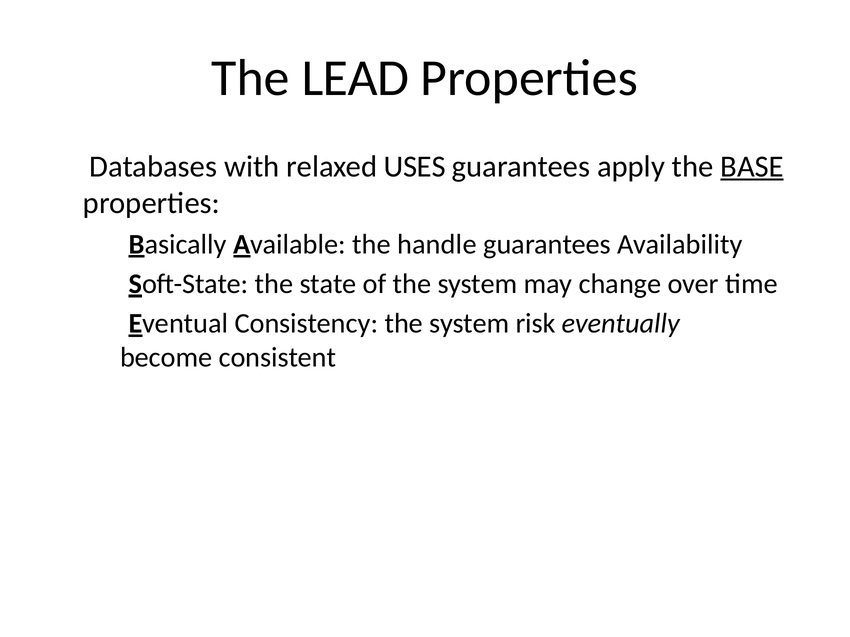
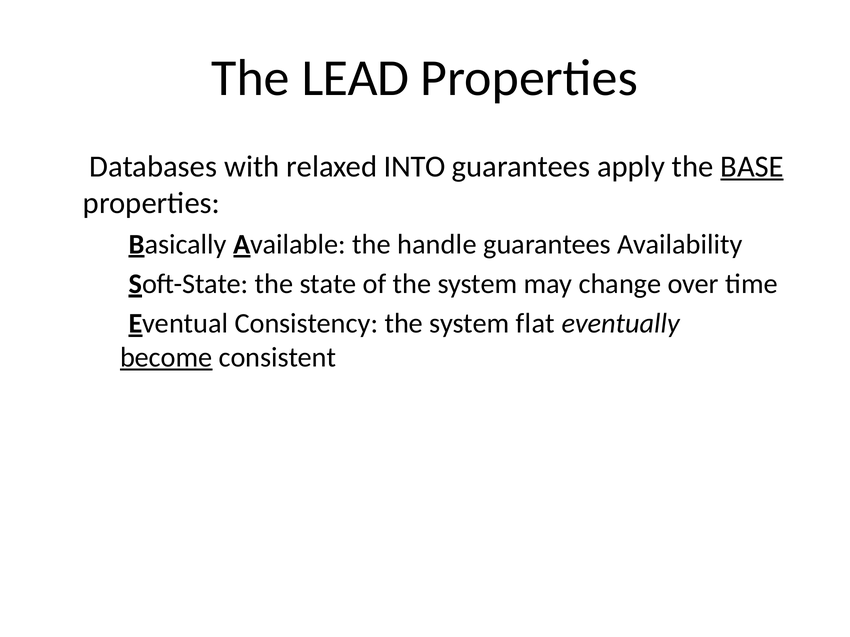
USES: USES -> INTO (415, 167)
risk: risk -> flat (535, 324)
become underline: none -> present (166, 358)
